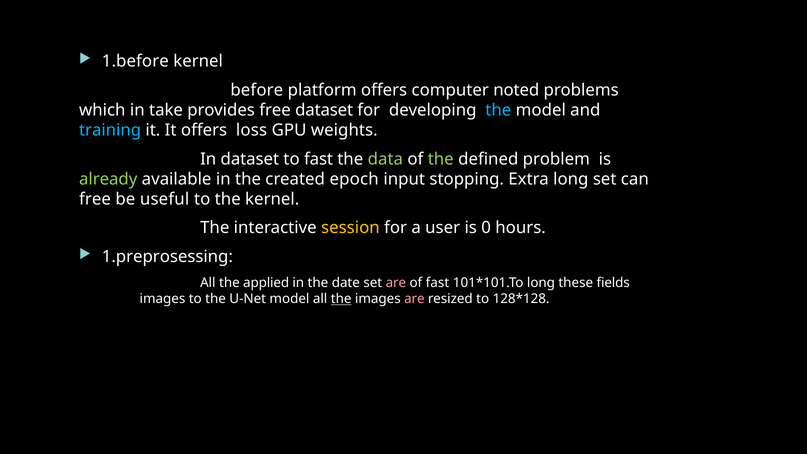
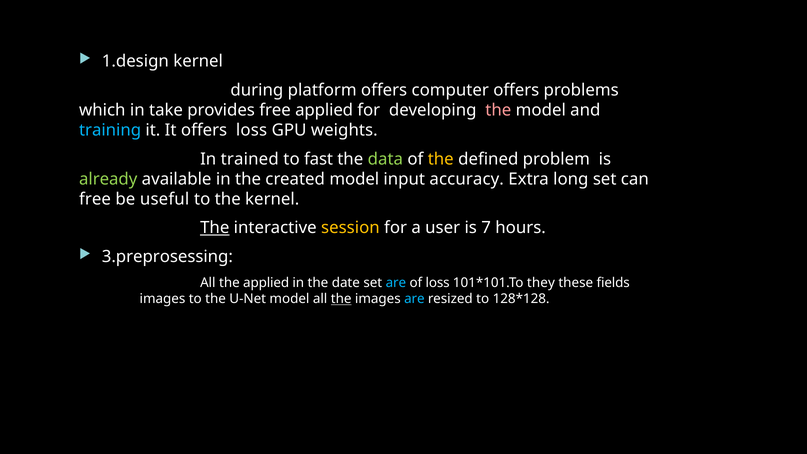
1.before: 1.before -> 1.design (135, 61)
before: before -> during (257, 90)
computer noted: noted -> offers (516, 90)
free dataset: dataset -> applied (324, 110)
the colour: light blue -> pink (498, 110)
In dataset: dataset -> trained (250, 159)
the colour: light green -> yellow (441, 159)
created epoch: epoch -> model (354, 179)
stopping: stopping -> accuracy (467, 179)
The underline: none -> present (215, 228)
0: 0 -> 7 (486, 228)
1.preprosessing: 1.preprosessing -> 3.preprosessing (167, 256)
are colour: pink -> light blue (396, 283)
of fast: fast -> loss (438, 283)
long: long -> they (541, 283)
are colour: pink -> light blue (414, 299)
